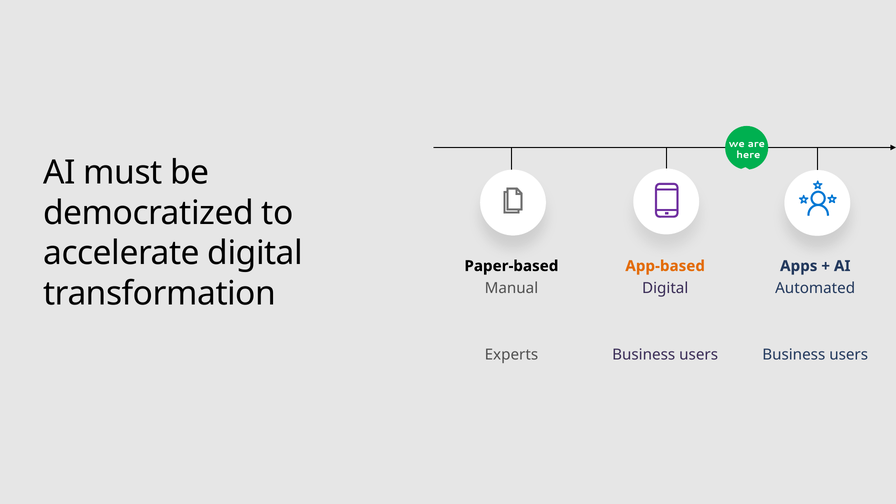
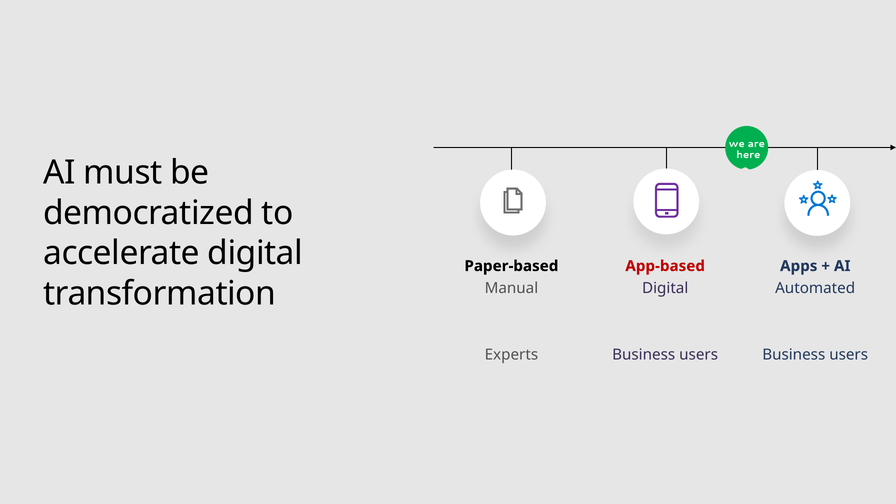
App-based colour: orange -> red (665, 266)
